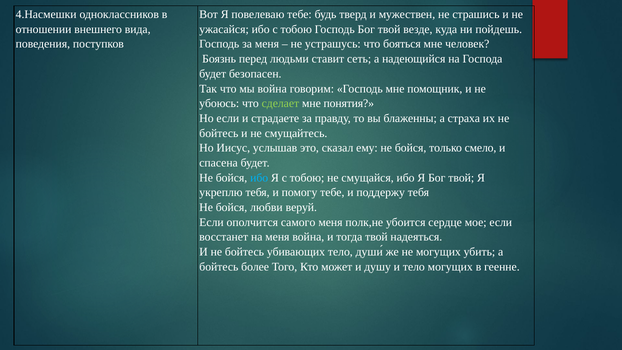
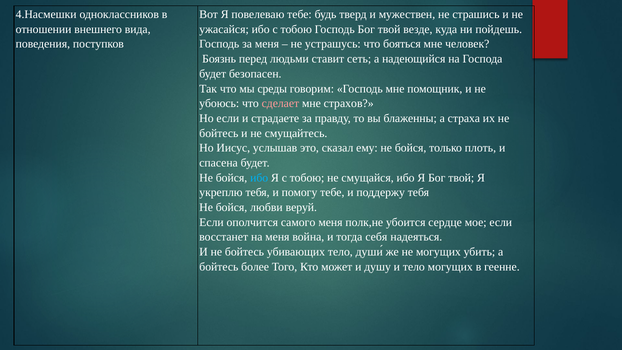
мы война: война -> среды (272, 89)
сделает colour: light green -> pink (280, 103)
понятия: понятия -> страхов (349, 103)
смело: смело -> плоть (480, 148)
тогда твой: твой -> себя (376, 237)
